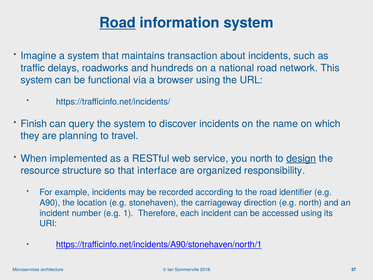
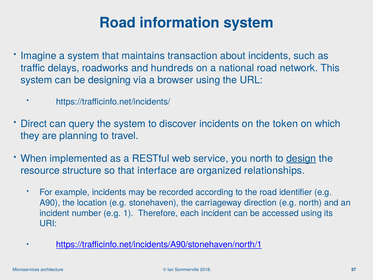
Road underline: present -> none (118, 23)
functional: functional -> designing (109, 80)
Finish: Finish -> Direct (34, 124)
name: name -> token (285, 124)
responsibility: responsibility -> relationships (275, 170)
